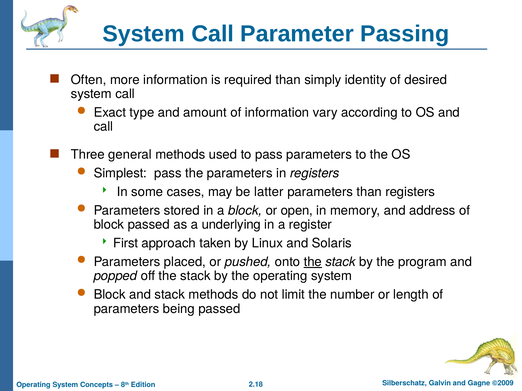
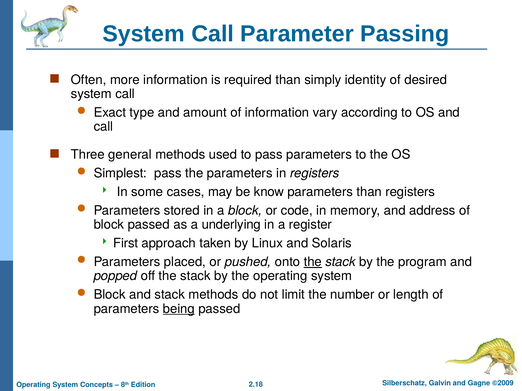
latter: latter -> know (269, 192)
open: open -> code (297, 211)
being underline: none -> present (179, 309)
